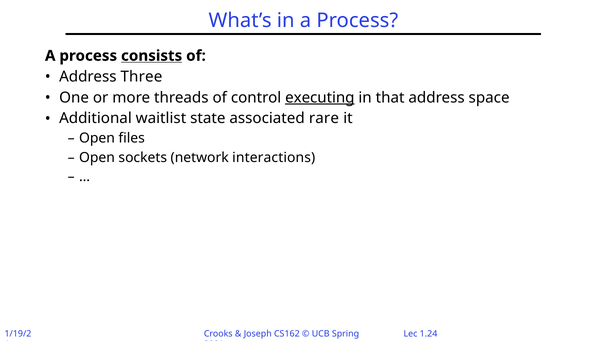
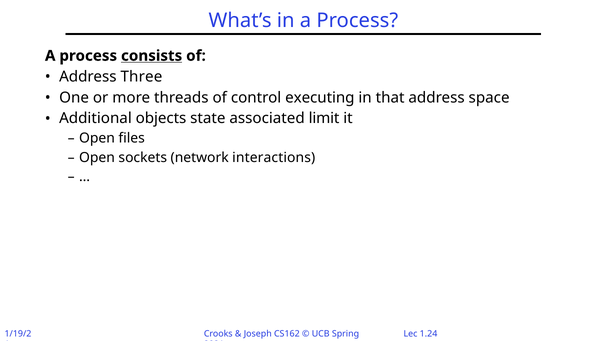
executing underline: present -> none (320, 98)
waitlist: waitlist -> objects (161, 119)
rare: rare -> limit (324, 119)
